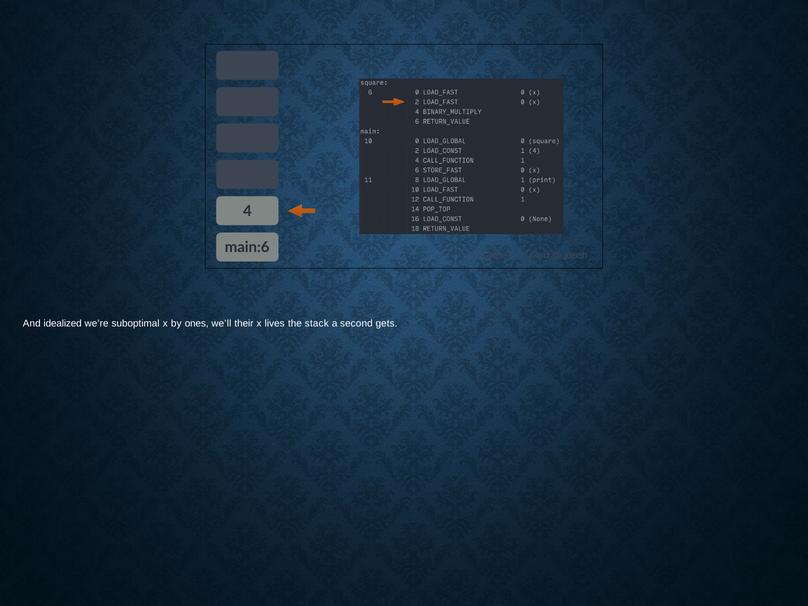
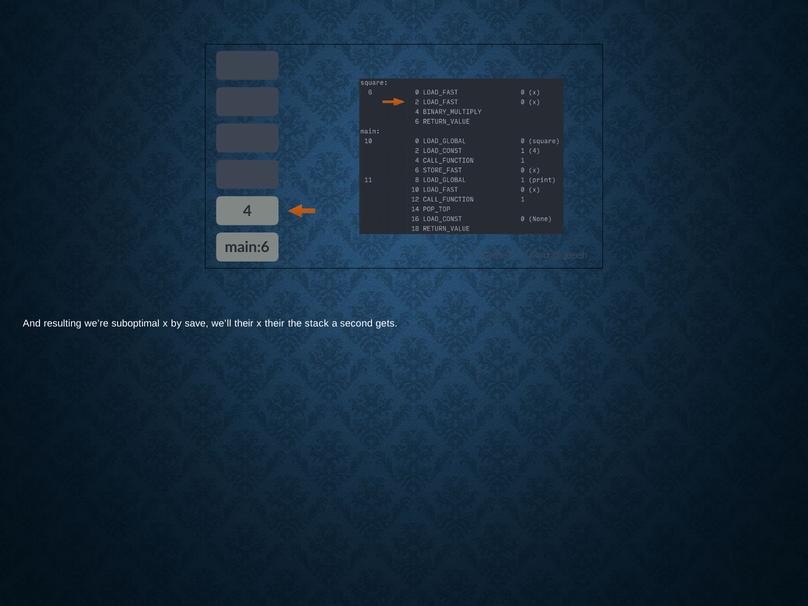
idealized: idealized -> resulting (63, 323)
ones: ones -> save (197, 323)
x lives: lives -> their (275, 323)
